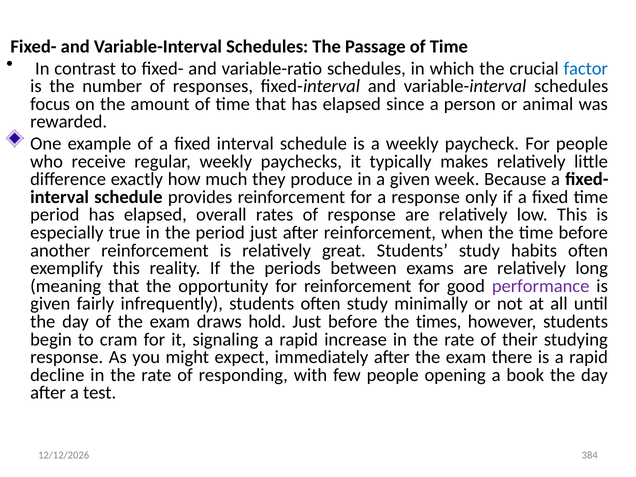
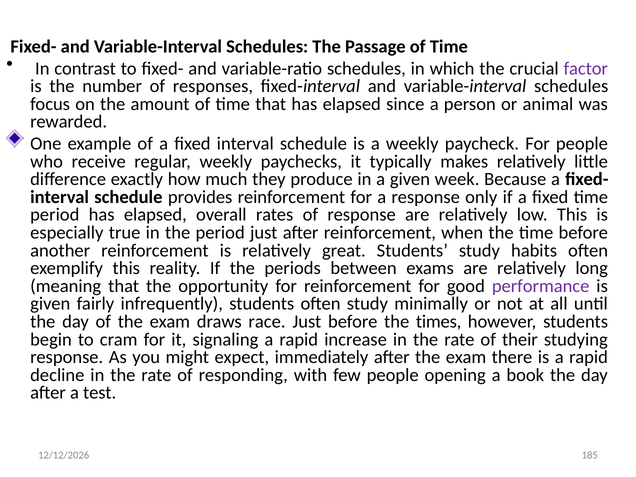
factor colour: blue -> purple (586, 68)
hold: hold -> race (267, 322)
384: 384 -> 185 (590, 455)
